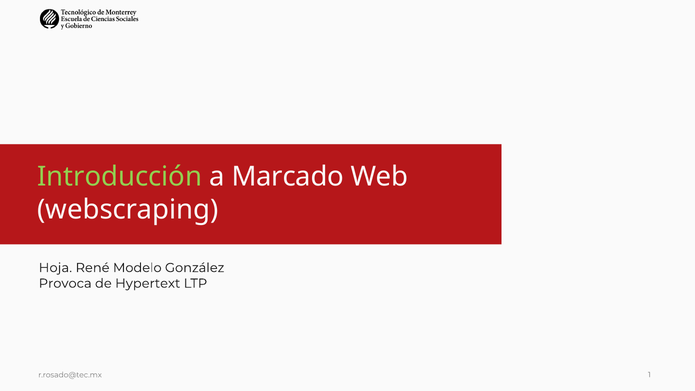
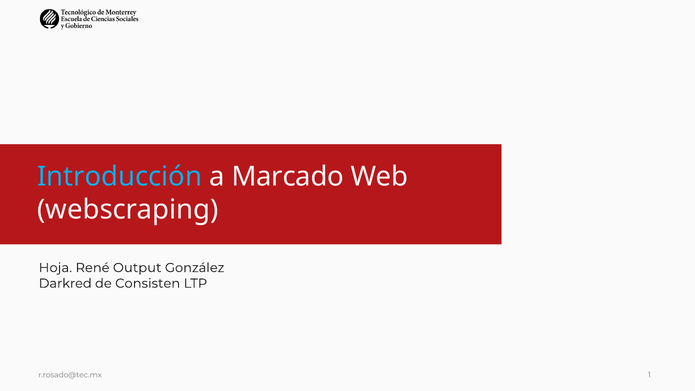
Introducción colour: light green -> light blue (120, 176)
Modelo: Modelo -> Output (137, 268)
Provoca: Provoca -> Darkred (65, 283)
Hypertext: Hypertext -> Consisten (148, 283)
